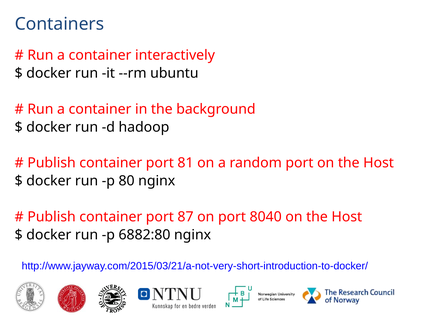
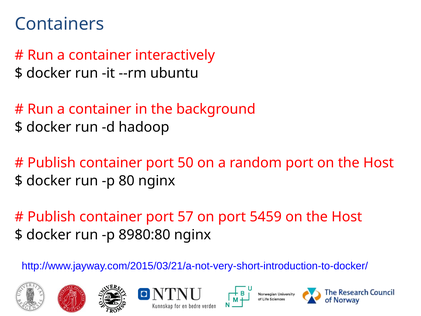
81: 81 -> 50 (186, 163)
87: 87 -> 57 (186, 217)
8040: 8040 -> 5459 (266, 217)
6882:80: 6882:80 -> 8980:80 (144, 235)
